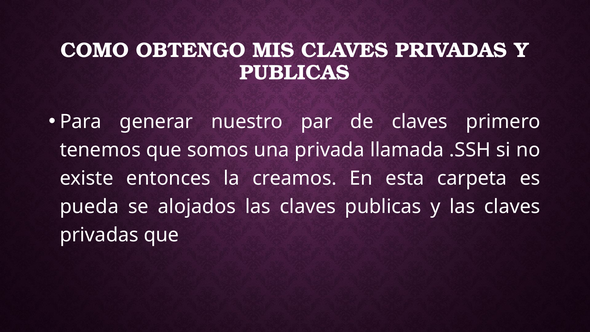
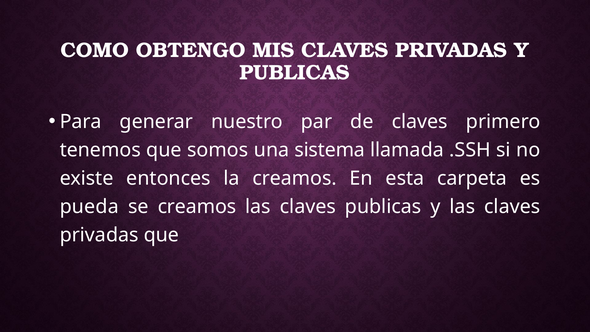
privada: privada -> sistema (330, 150)
se alojados: alojados -> creamos (197, 207)
